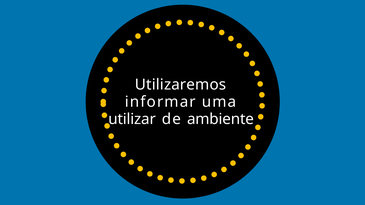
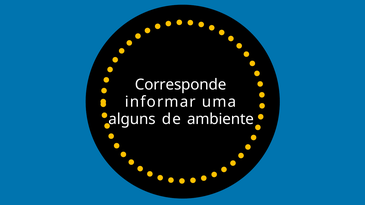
Utilizaremos: Utilizaremos -> Corresponde (181, 85)
utilizar: utilizar -> alguns (132, 119)
